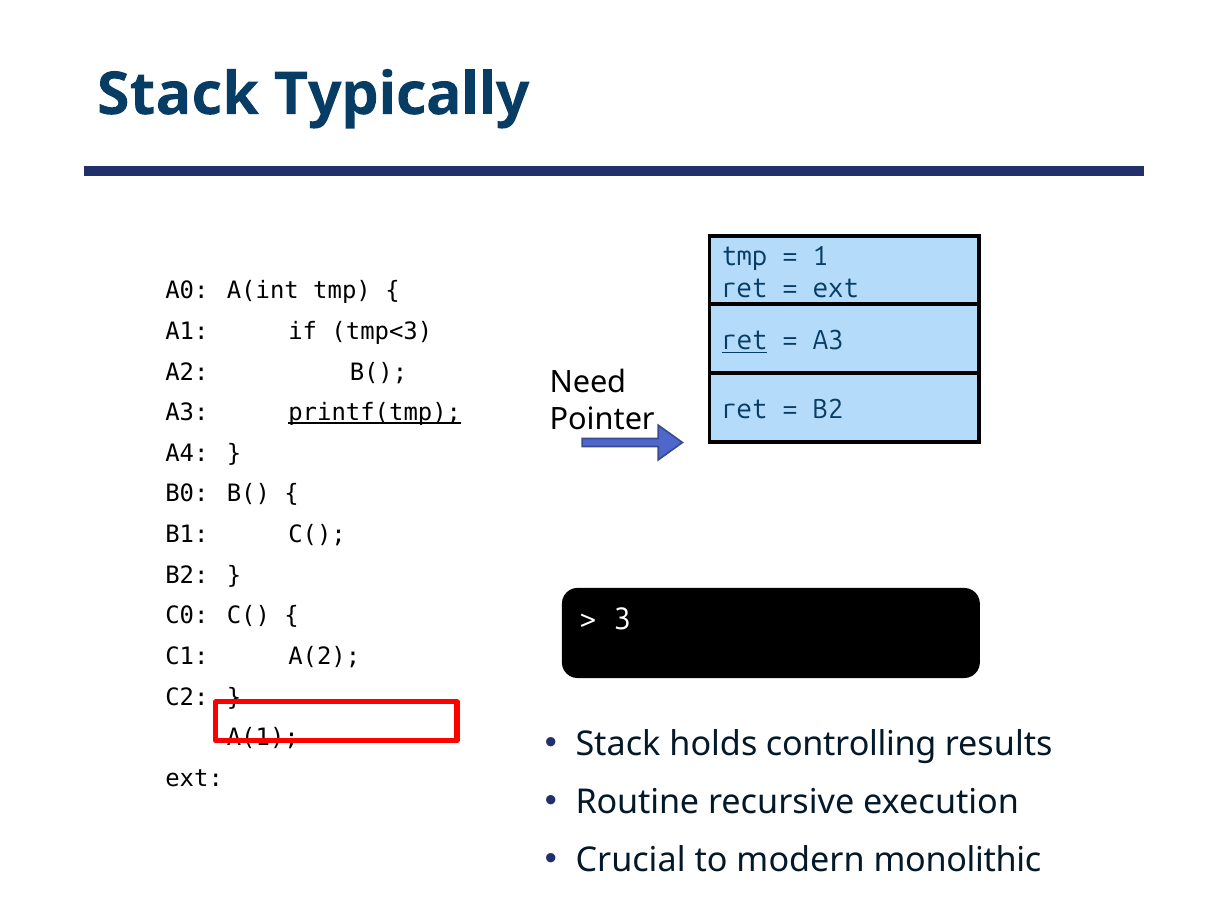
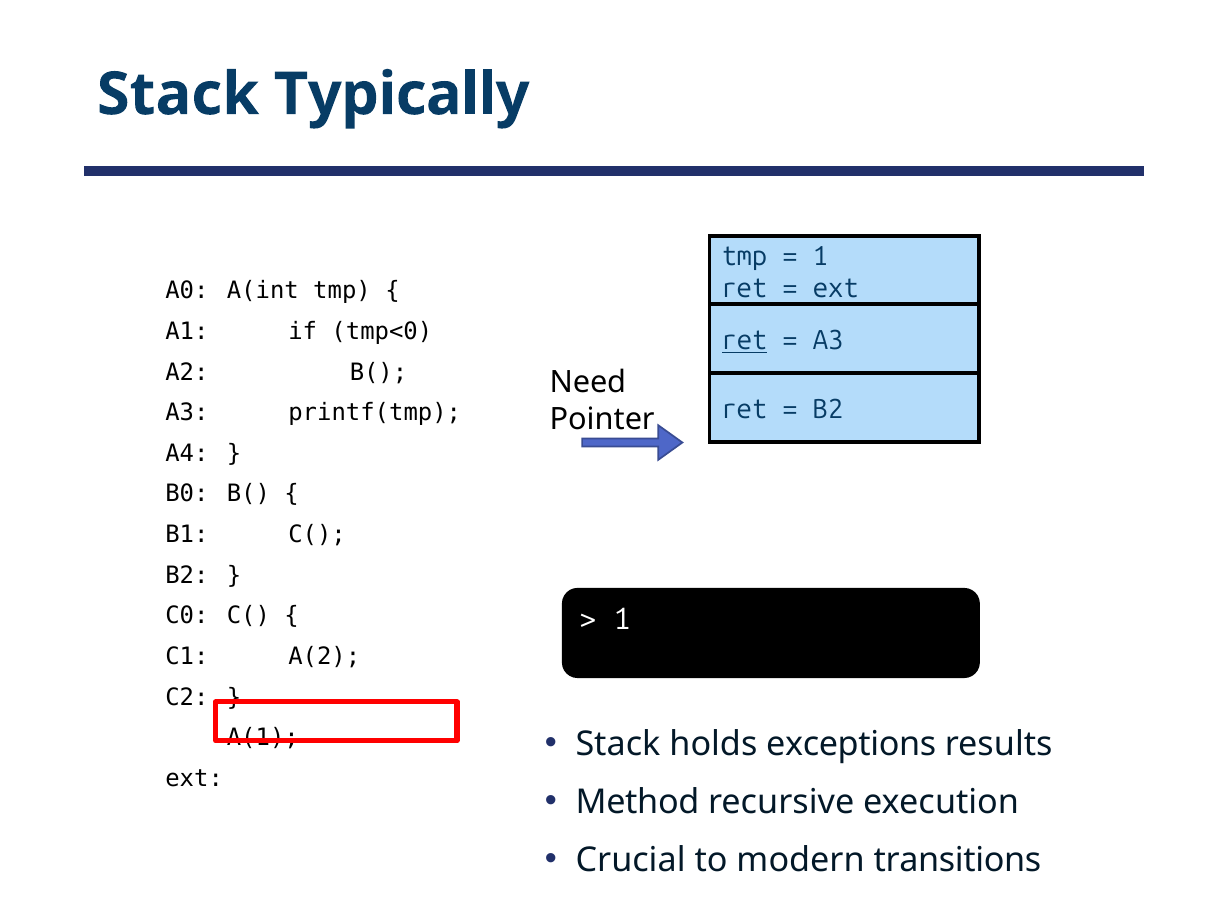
tmp<3: tmp<3 -> tmp<0 (382, 331)
printf(tmp underline: present -> none (375, 413)
3: 3 -> 1 (622, 620)
controlling: controlling -> exceptions (851, 744)
Routine: Routine -> Method (637, 802)
monolithic: monolithic -> transitions (957, 860)
